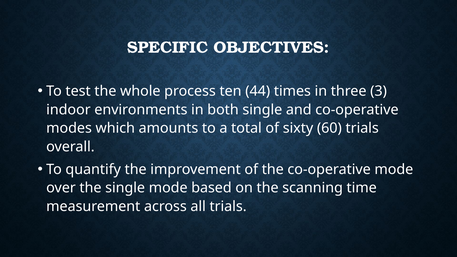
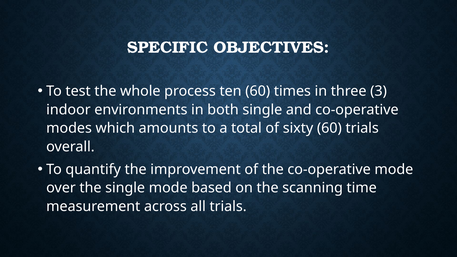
ten 44: 44 -> 60 (258, 91)
